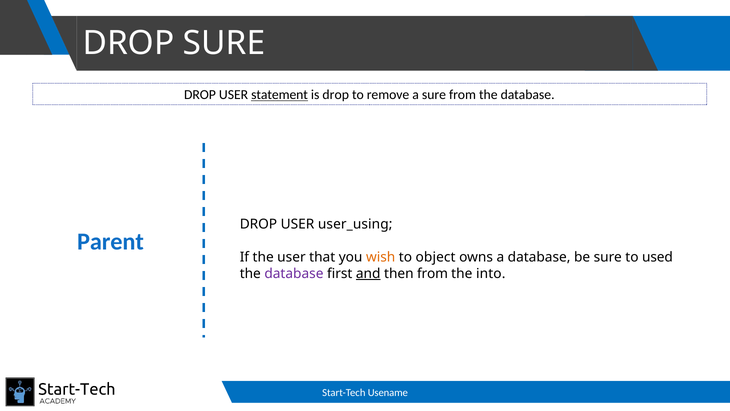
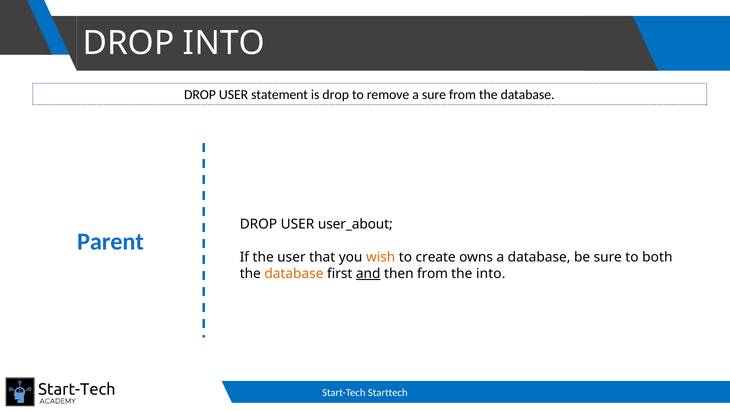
DROP SURE: SURE -> INTO (224, 43)
statement underline: present -> none (280, 95)
user_using: user_using -> user_about (355, 224)
object: object -> create (436, 257)
used: used -> both (657, 257)
database colour: purple -> orange (294, 273)
Usename: Usename -> Starttech (388, 392)
